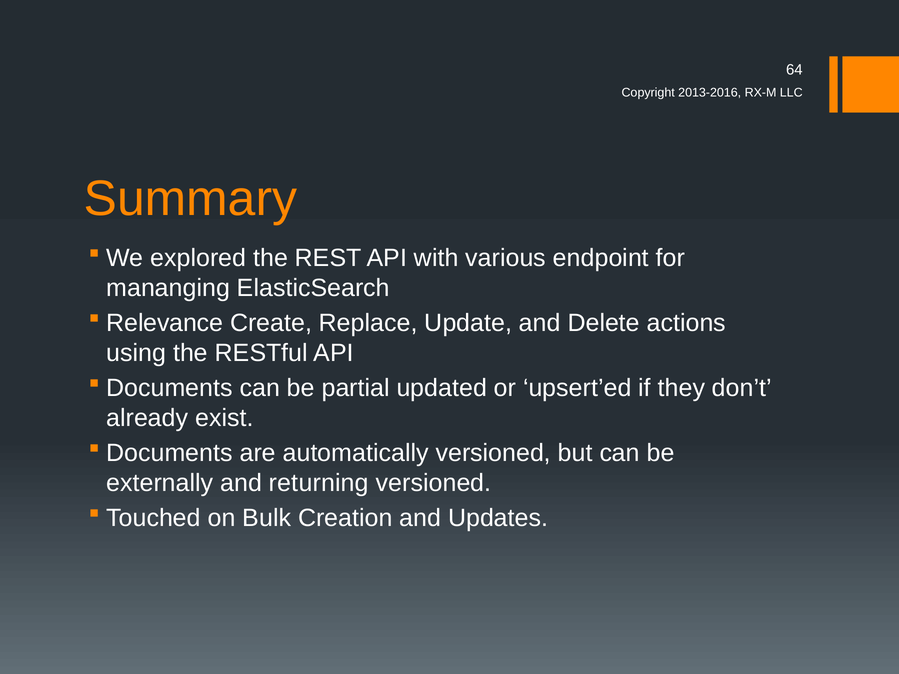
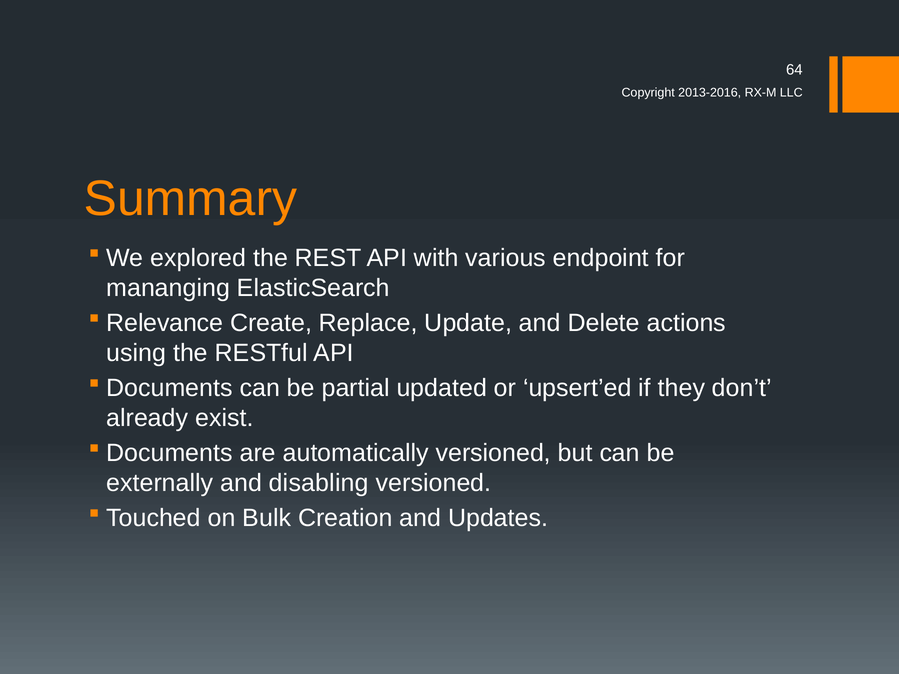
returning: returning -> disabling (319, 483)
